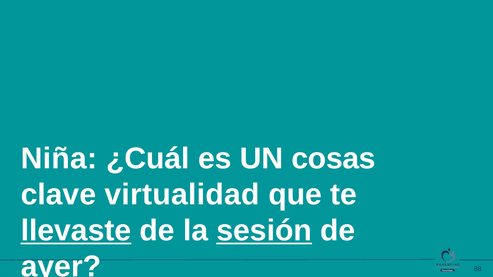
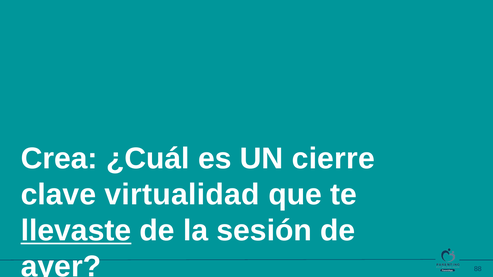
Niña: Niña -> Crea (59, 159)
cosas: cosas -> cierre (333, 159)
sesión underline: present -> none (264, 231)
